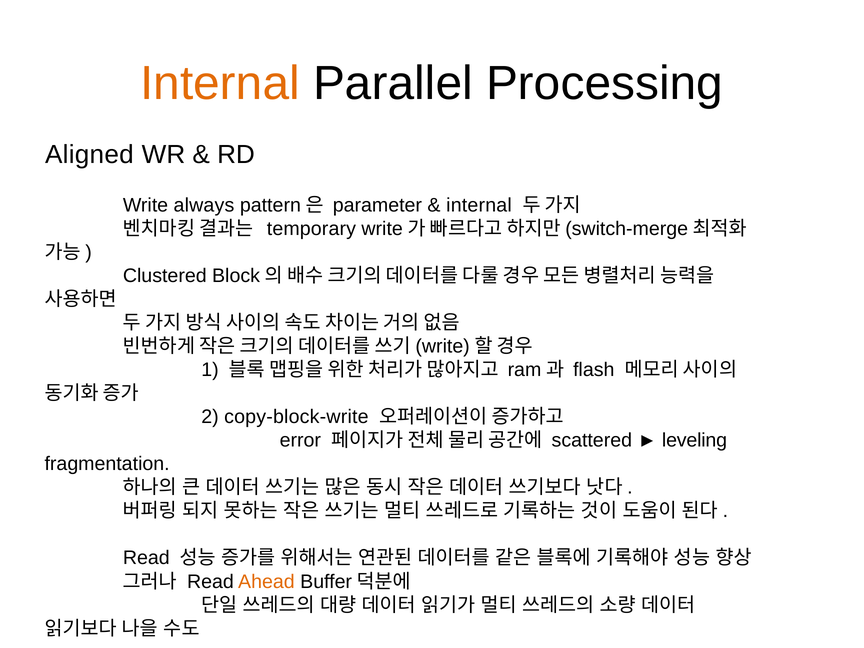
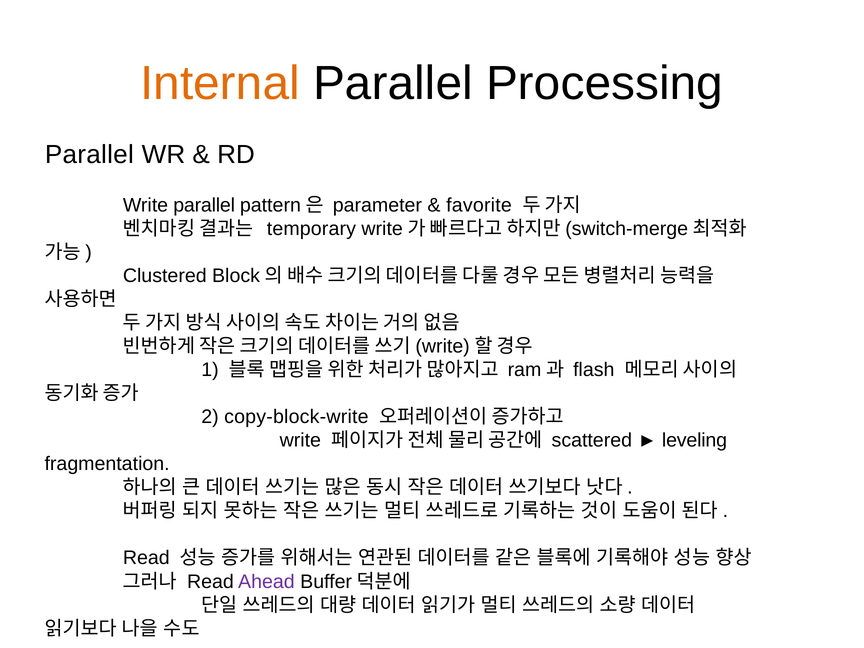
Aligned: Aligned -> Parallel (89, 155)
Write always: always -> parallel (204, 205)
internal: internal -> favorite (479, 205)
error: error -> write (300, 440)
Ahead colour: orange -> purple (266, 581)
